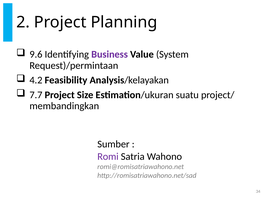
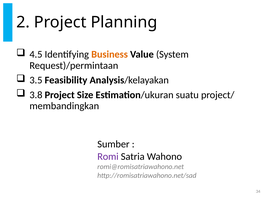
9.6: 9.6 -> 4.5 (36, 54)
Business colour: purple -> orange (110, 54)
4.2: 4.2 -> 3.5 (36, 80)
7.7: 7.7 -> 3.8 (36, 95)
